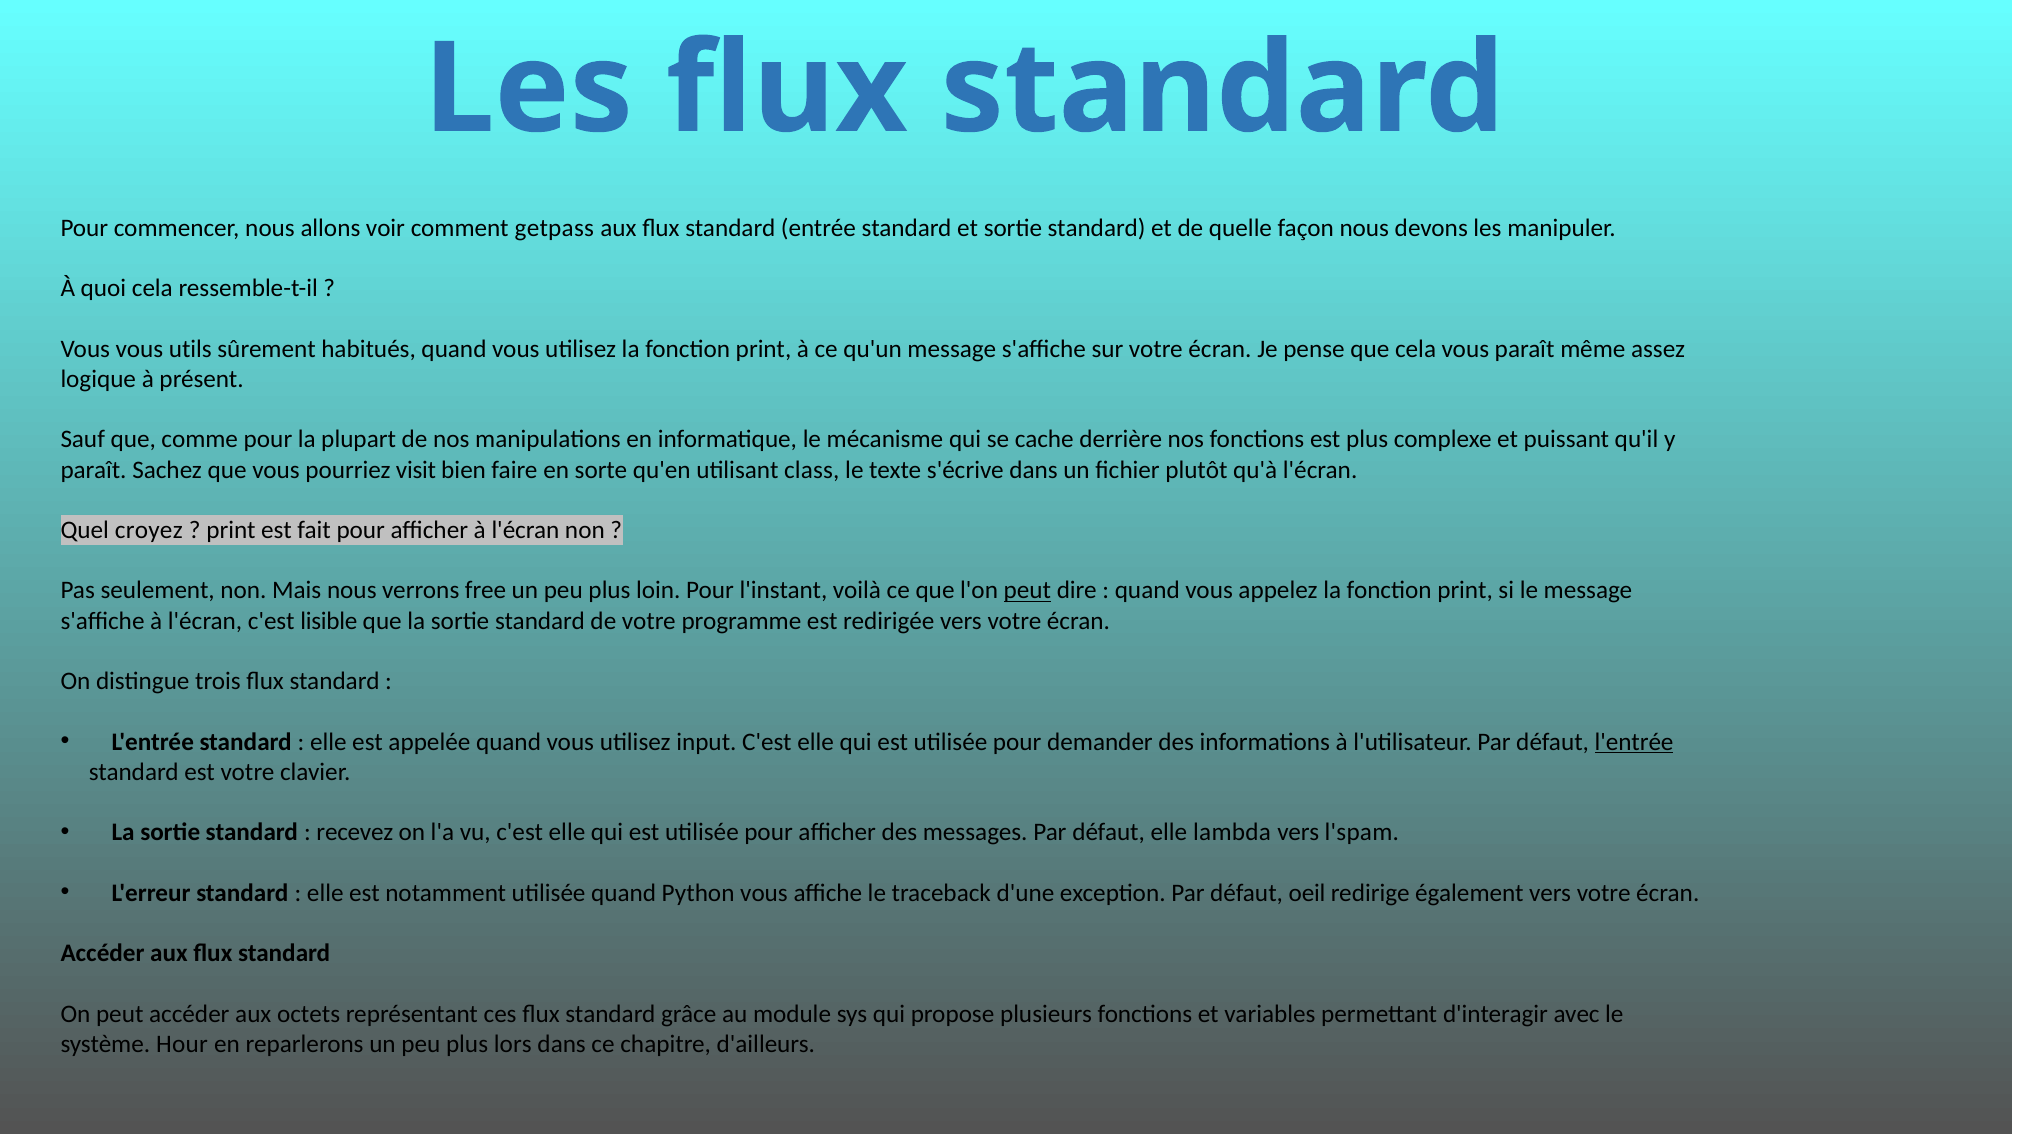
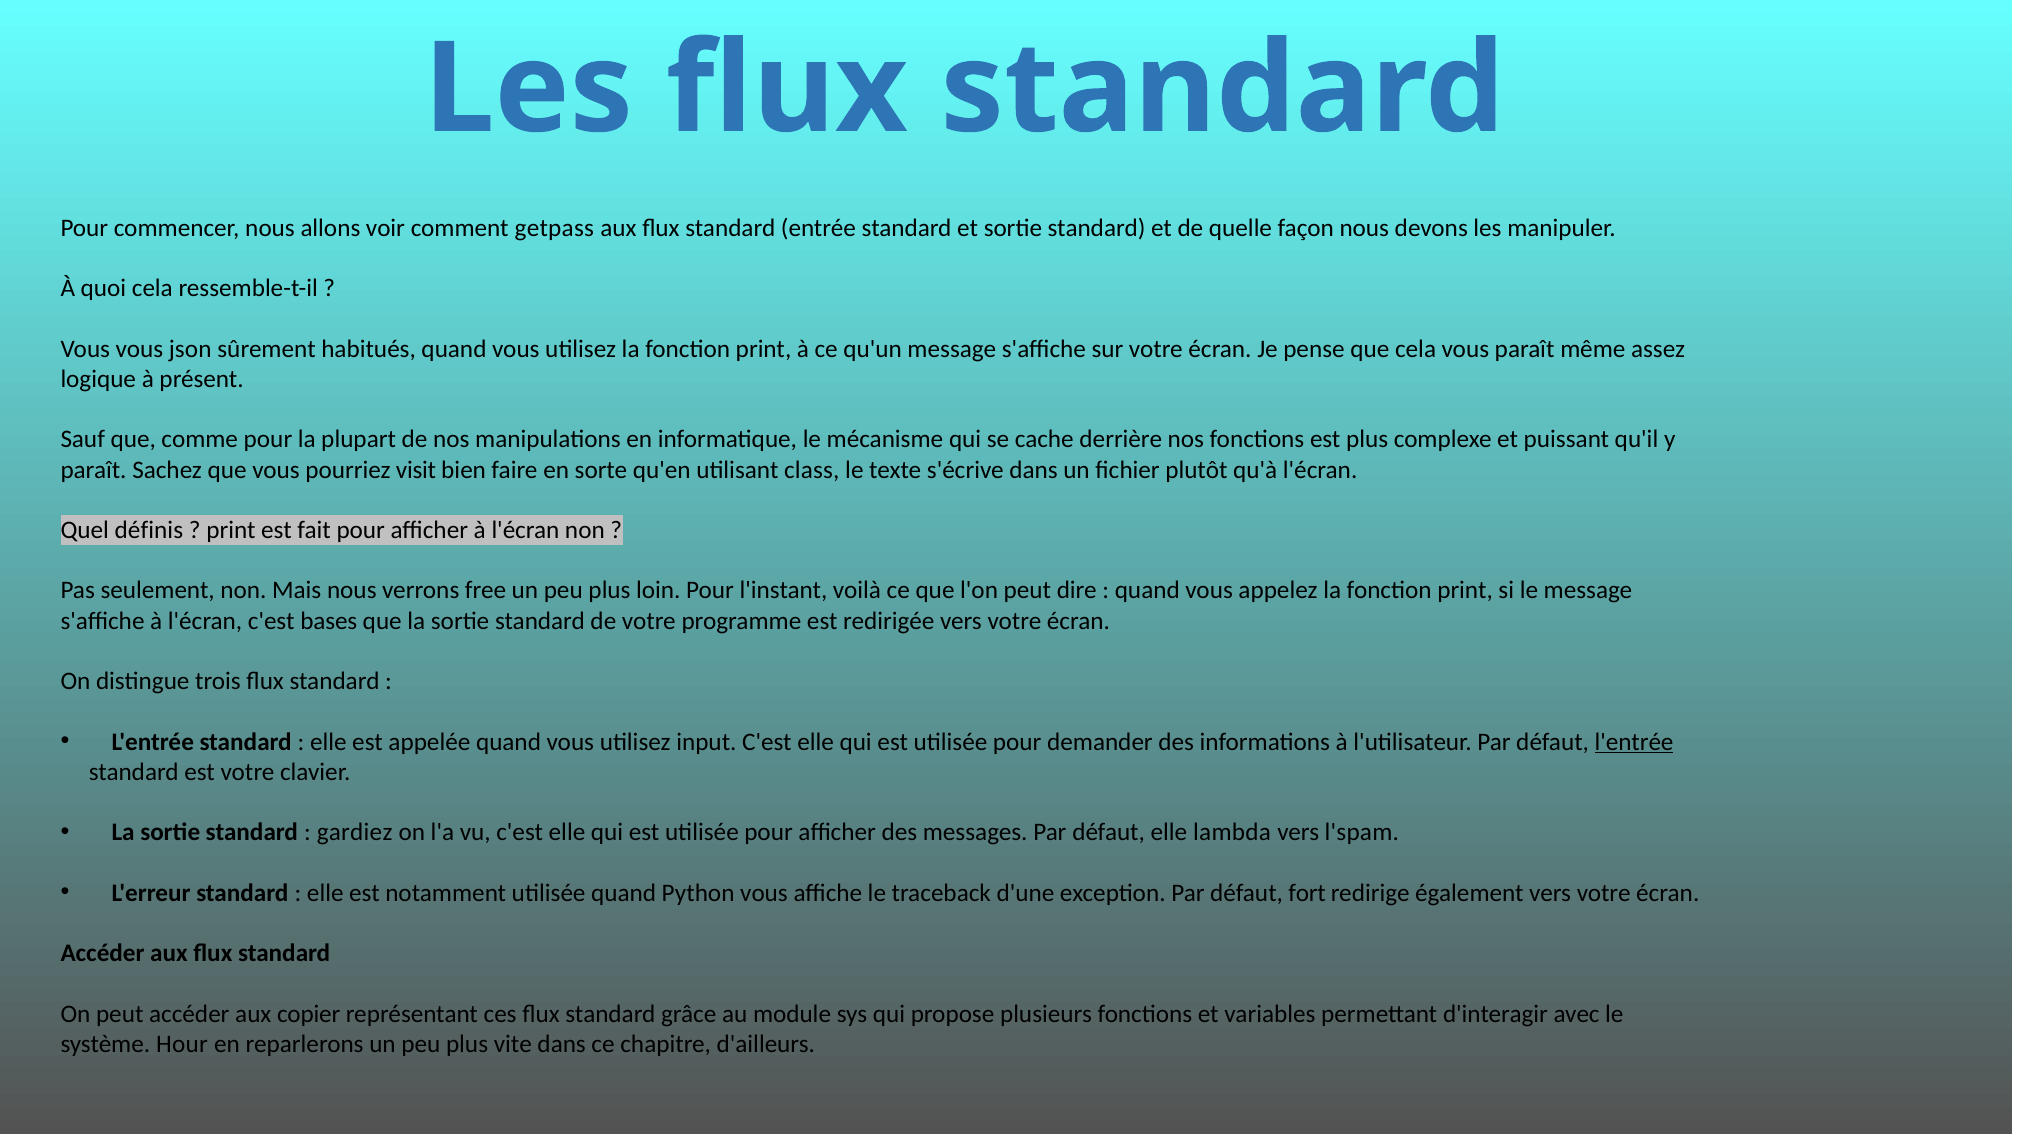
utils: utils -> json (190, 349)
croyez: croyez -> définis (149, 530)
peut underline: present -> none (1027, 591)
lisible: lisible -> bases (329, 621)
recevez: recevez -> gardiez (355, 833)
oeil: oeil -> fort (1307, 893)
octets: octets -> copier (309, 1015)
lors: lors -> vite (513, 1045)
